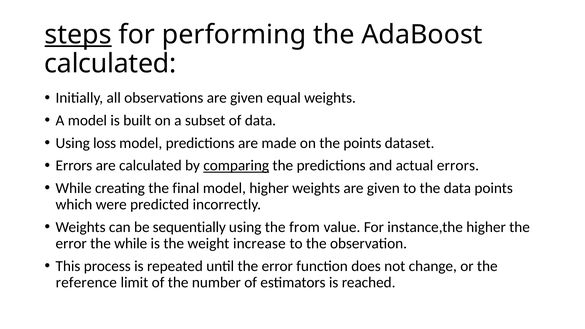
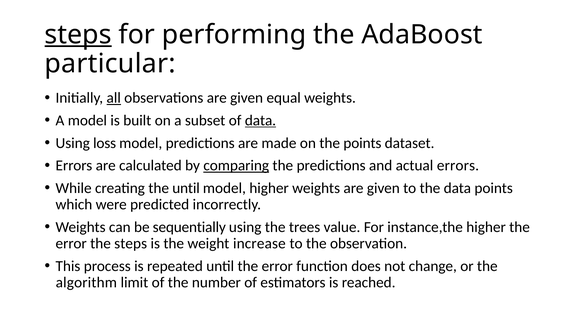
calculated: calculated -> particular (110, 64)
all underline: none -> present (114, 98)
data underline: none -> present (260, 120)
the final: final -> until (186, 188)
from: from -> trees (305, 227)
the while: while -> steps (131, 244)
reference: reference -> algorithm (86, 283)
